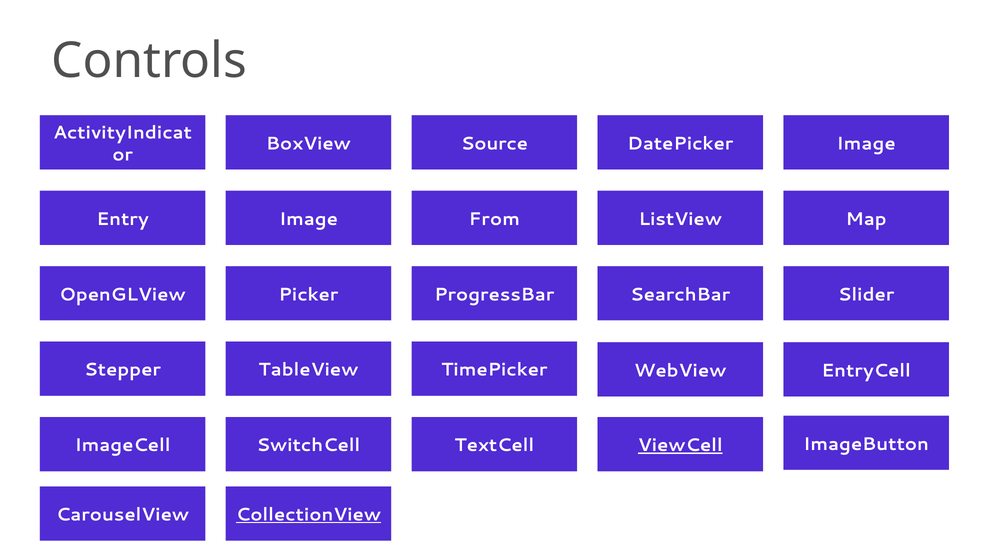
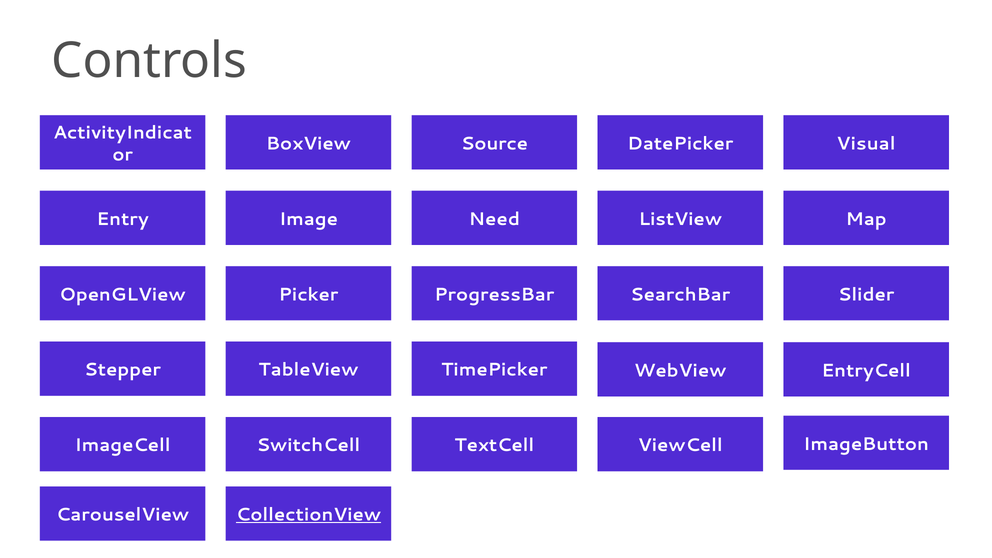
DatePicker Image: Image -> Visual (866, 144)
From: From -> Need (494, 219)
ViewCell underline: present -> none (680, 445)
